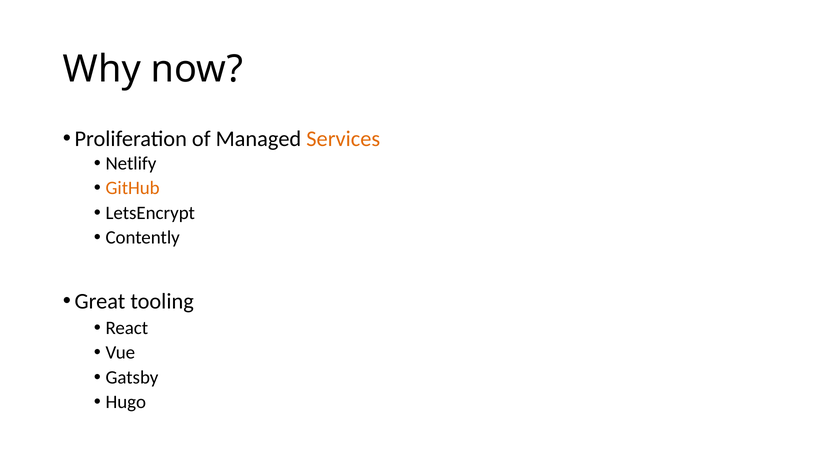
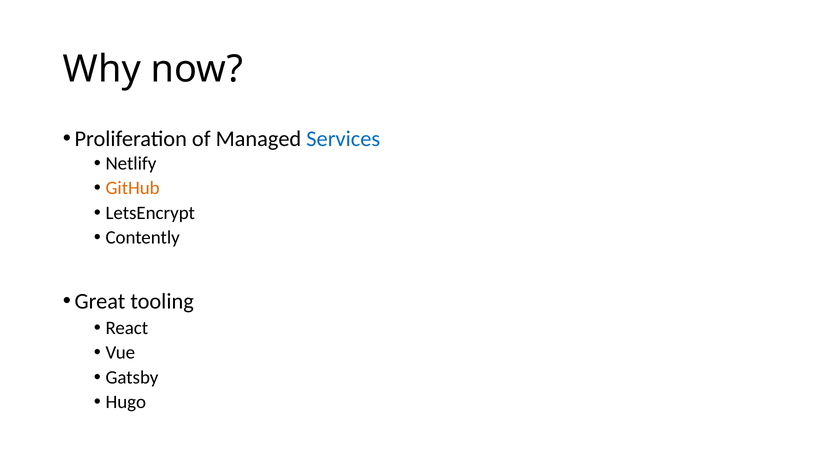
Services colour: orange -> blue (343, 139)
